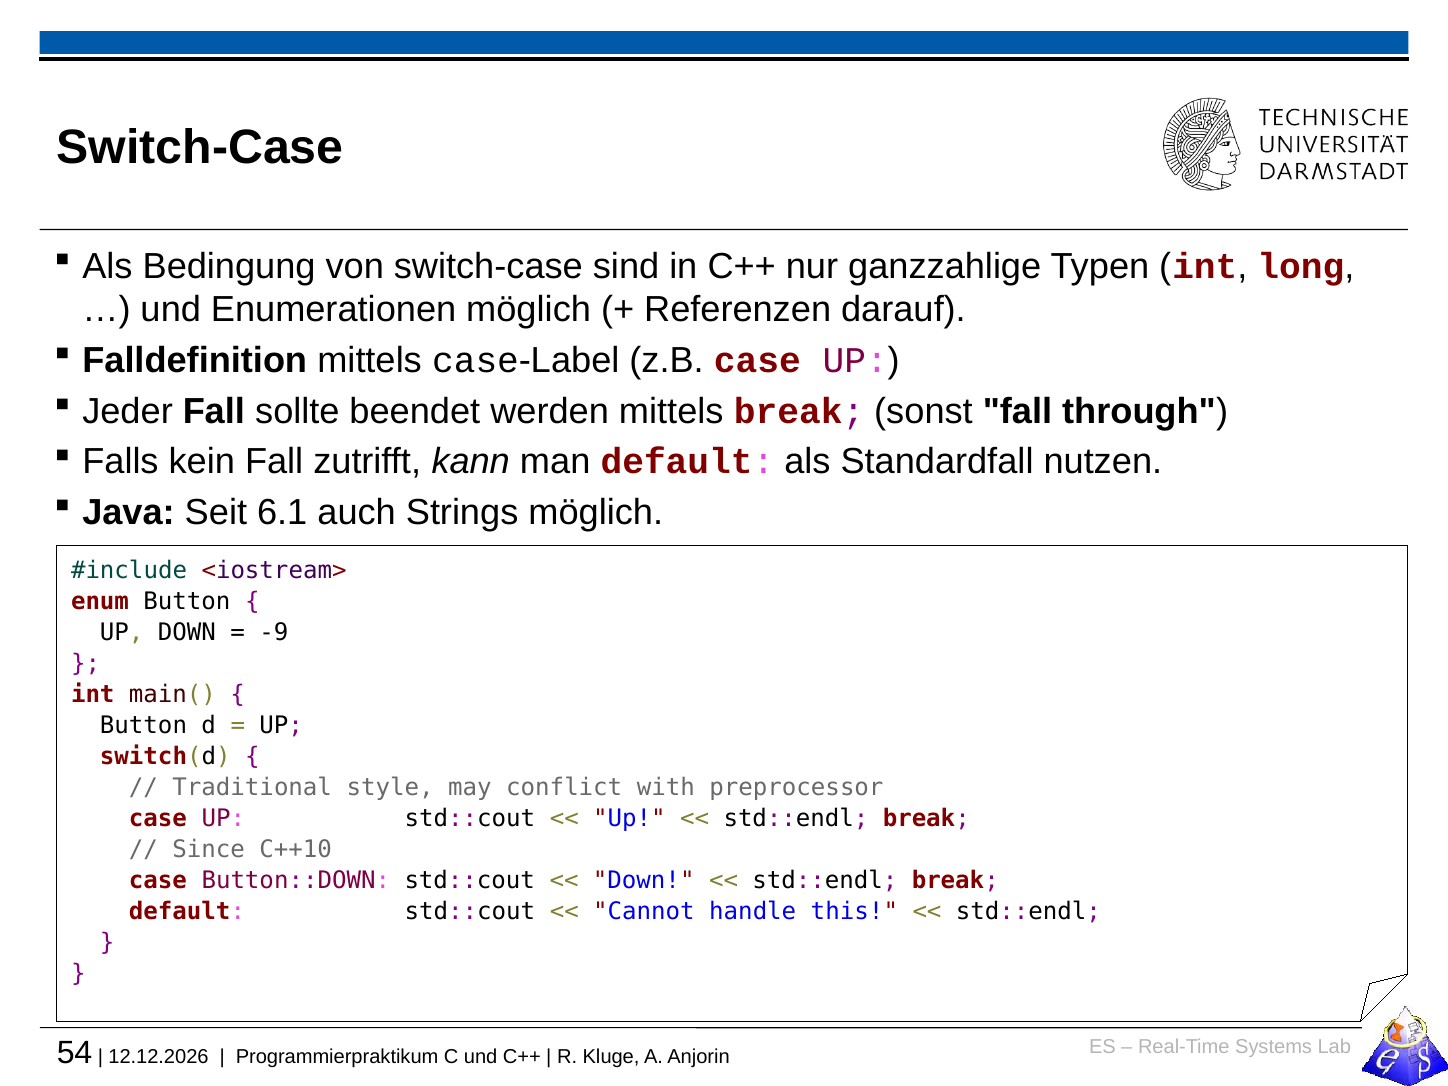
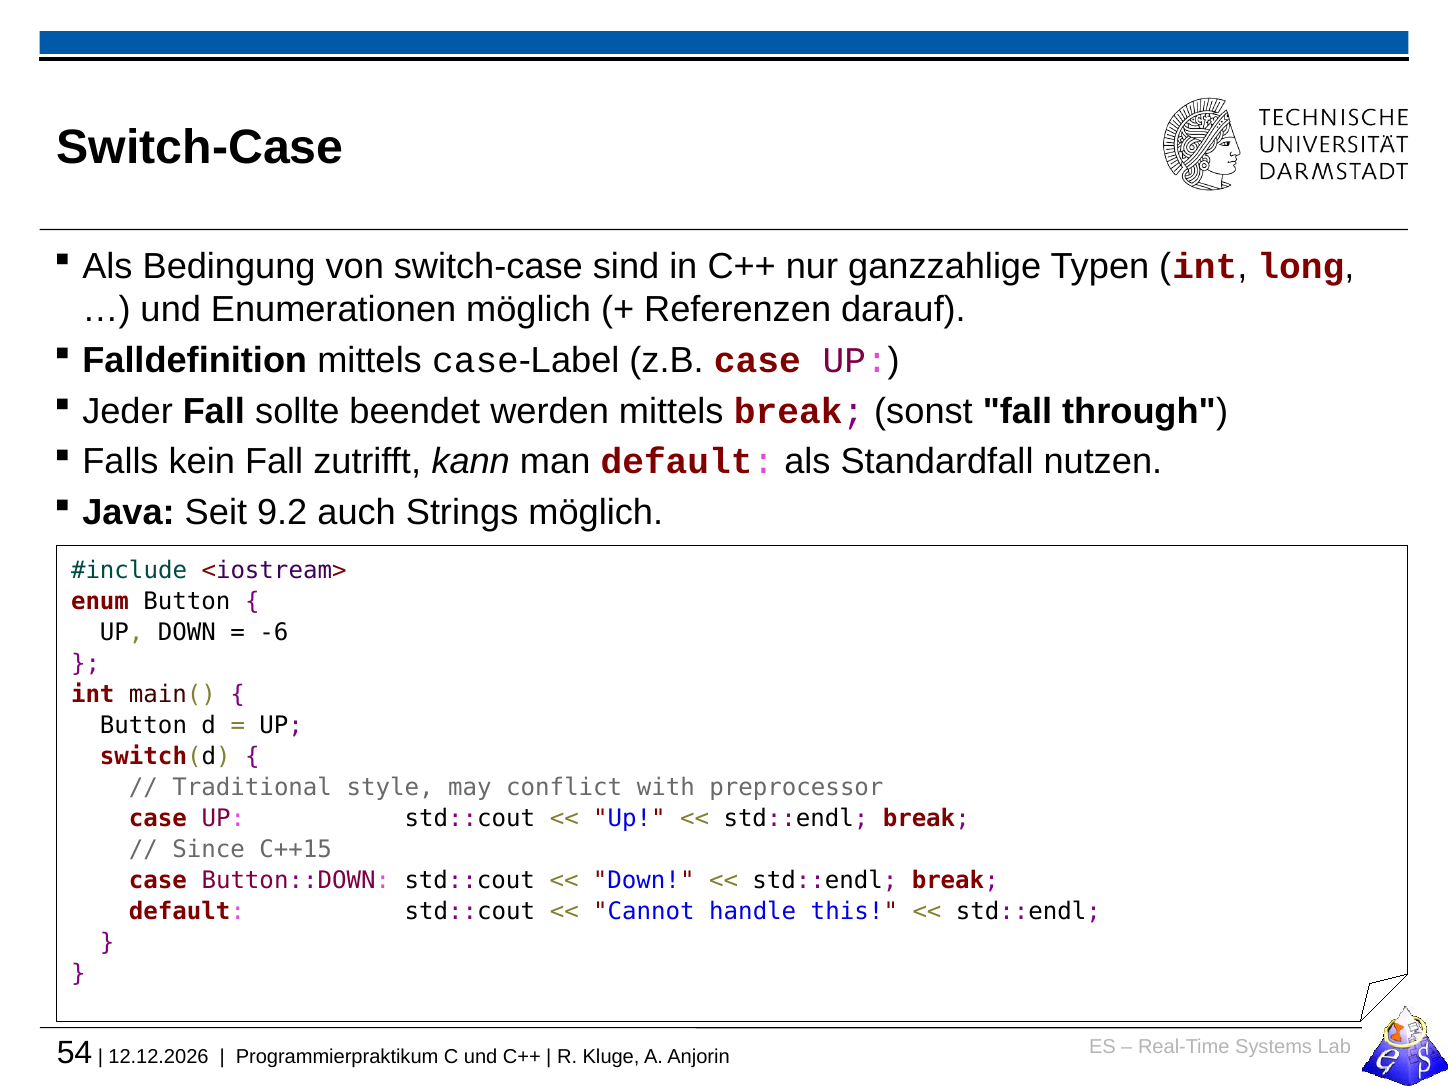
6.1: 6.1 -> 9.2 (282, 513)
-9: -9 -> -6 (274, 633)
C++10: C++10 -> C++15 (296, 849)
